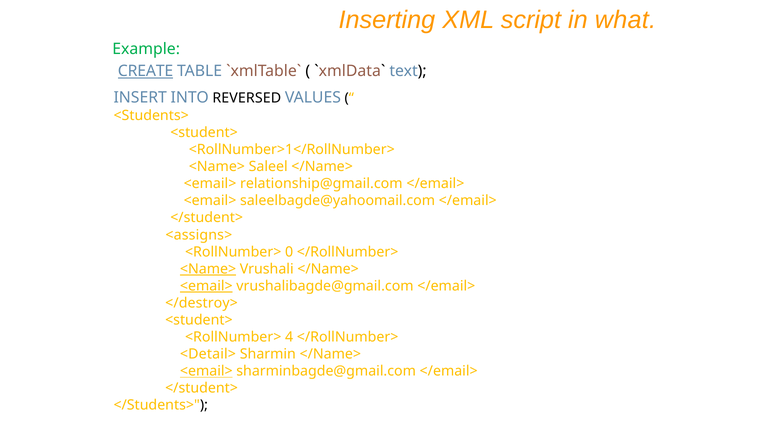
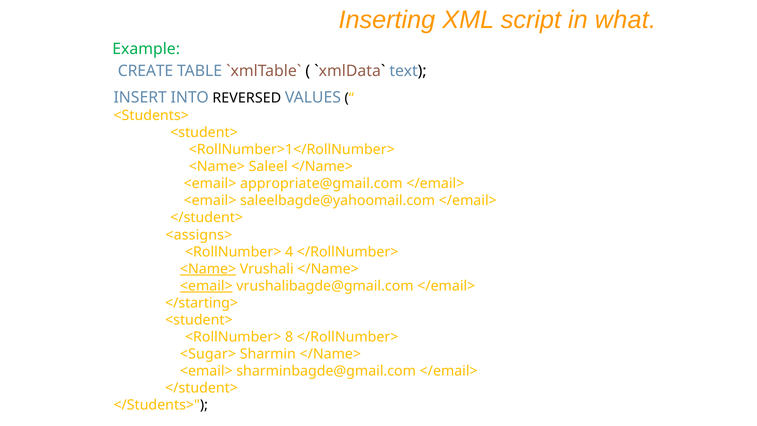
CREATE underline: present -> none (146, 71)
relationship@gmail.com: relationship@gmail.com -> appropriate@gmail.com (321, 184)
0: 0 -> 4 (289, 252)
</destroy>: </destroy> -> </starting> (202, 303)
4: 4 -> 8 (289, 337)
<Detail>: <Detail> -> <Sugar> (208, 354)
<email> underline: present -> none (206, 371)
